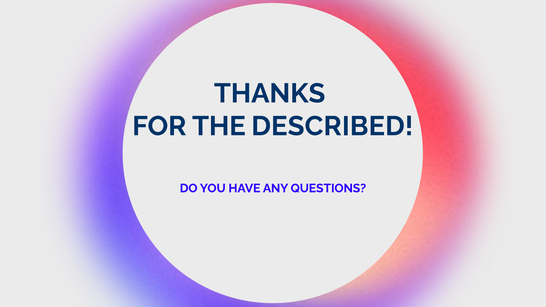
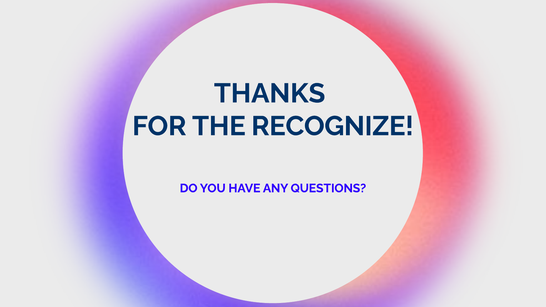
DESCRIBED: DESCRIBED -> RECOGNIZE (333, 126)
